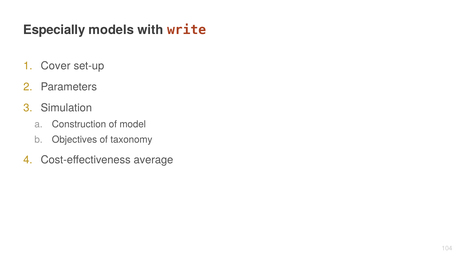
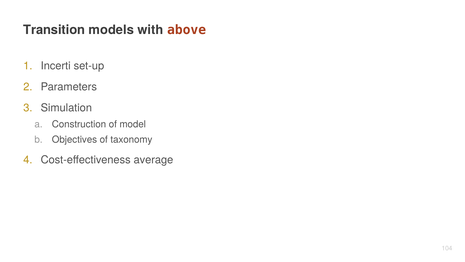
Especially: Especially -> Transition (54, 30)
write: write -> above (187, 30)
Cover: Cover -> Incerti (56, 66)
